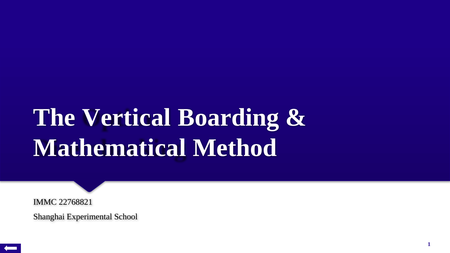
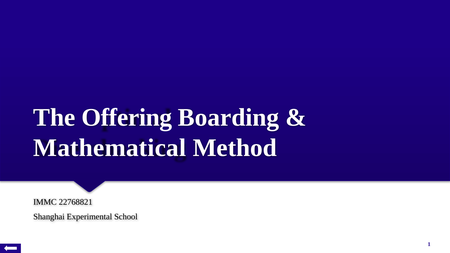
Vertical: Vertical -> Offering (127, 118)
